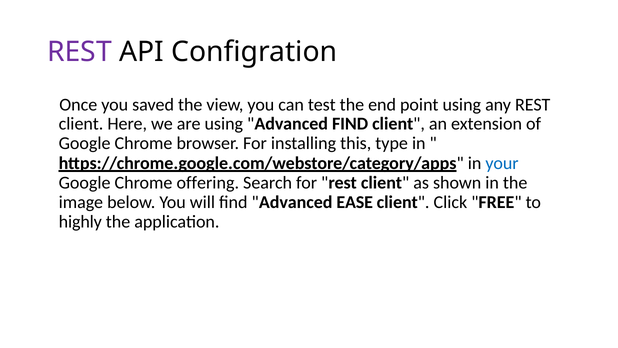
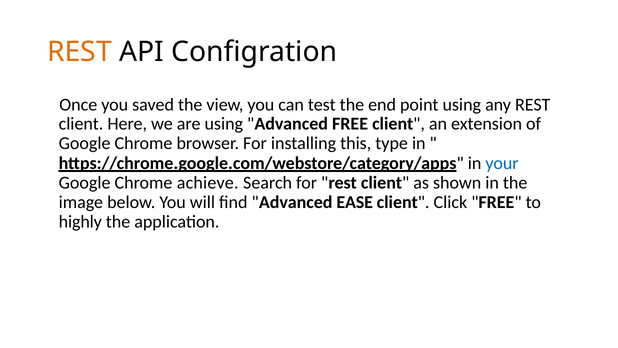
REST colour: purple -> orange (79, 52)
Advanced FIND: FIND -> FREE (350, 124)
offering: offering -> achieve (208, 183)
